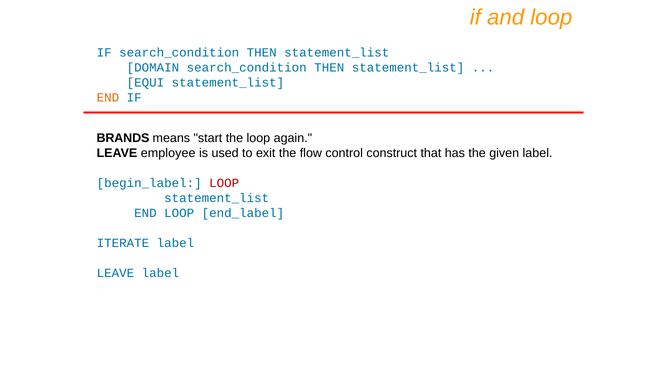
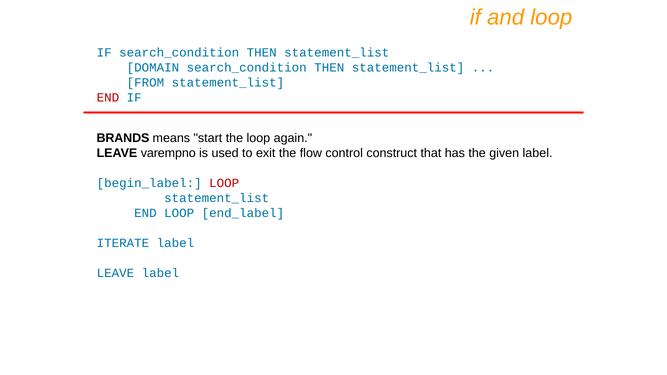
EQUI: EQUI -> FROM (145, 83)
END colour: orange -> red (108, 98)
employee: employee -> varempno (168, 153)
